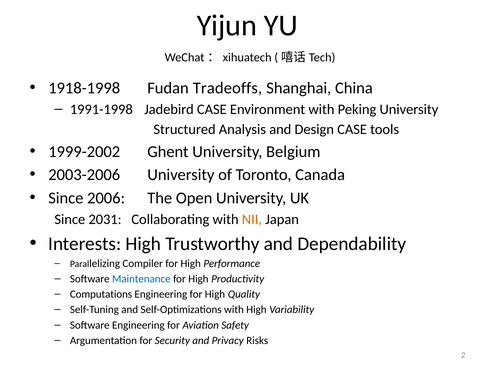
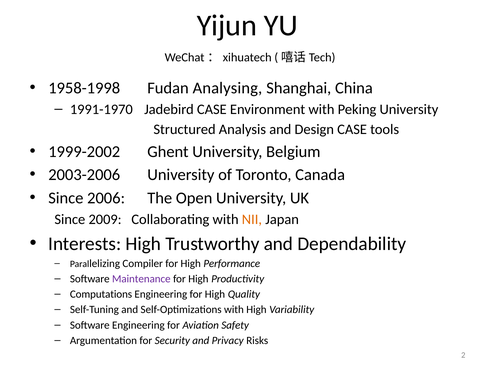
1918-1998: 1918-1998 -> 1958-1998 (84, 88)
Tradeoffs: Tradeoffs -> Analysing (227, 88)
1991-1998: 1991-1998 -> 1991-1970 (101, 109)
2031: 2031 -> 2009 (105, 219)
Maintenance colour: blue -> purple (141, 278)
